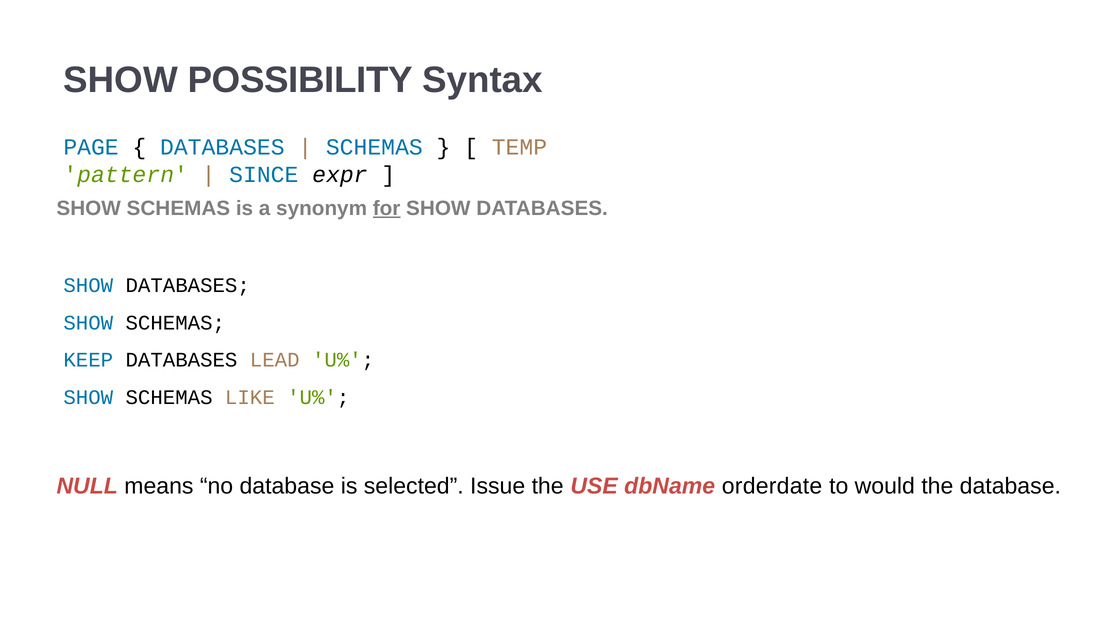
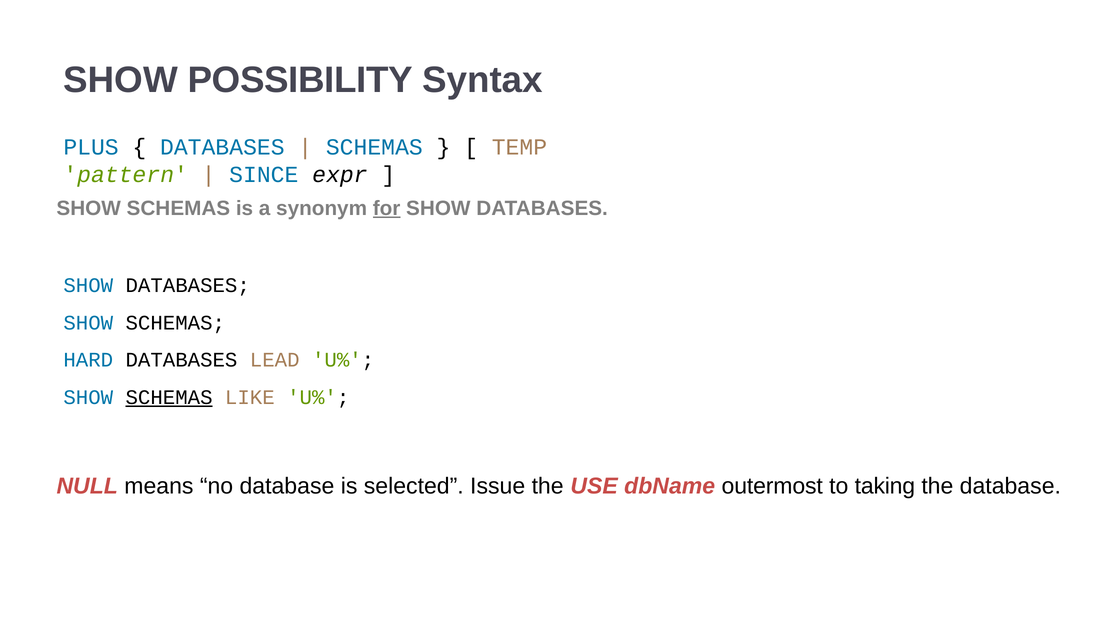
PAGE: PAGE -> PLUS (91, 147)
KEEP: KEEP -> HARD (88, 360)
SCHEMAS underline: none -> present (169, 398)
orderdate: orderdate -> outermost (772, 486)
would: would -> taking (885, 486)
